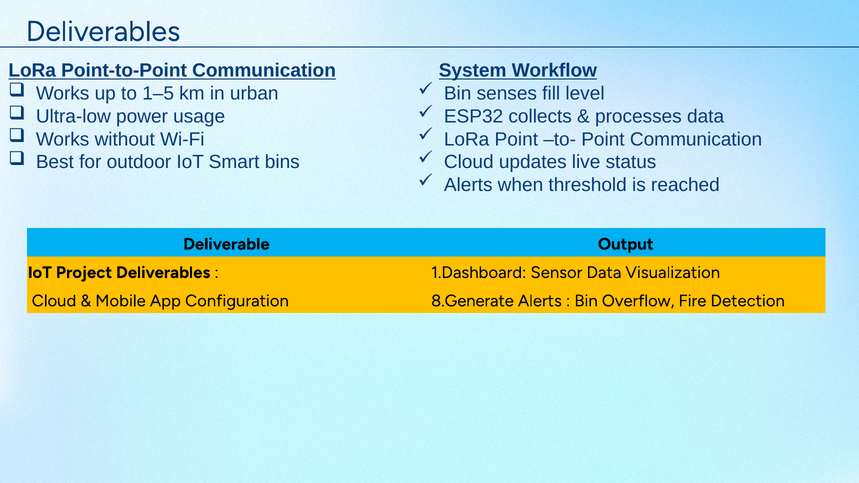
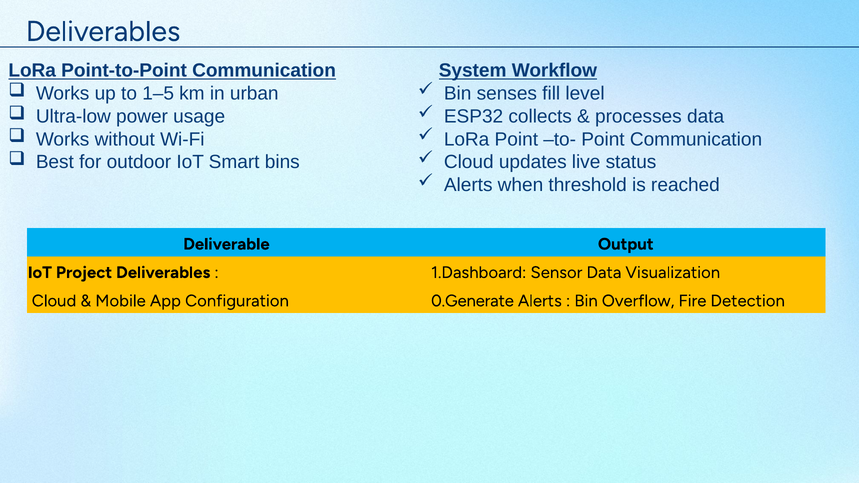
8.Generate: 8.Generate -> 0.Generate (472, 301)
